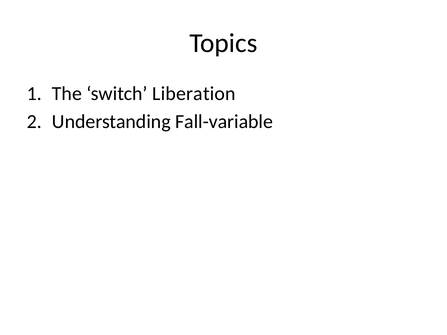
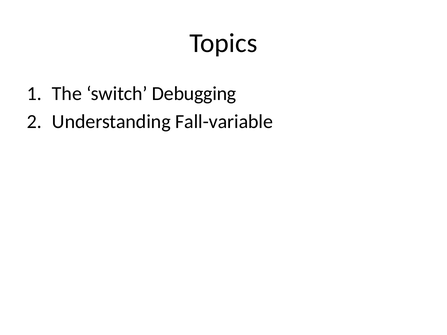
Liberation: Liberation -> Debugging (194, 94)
